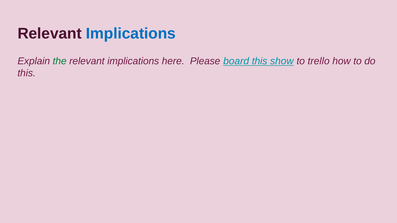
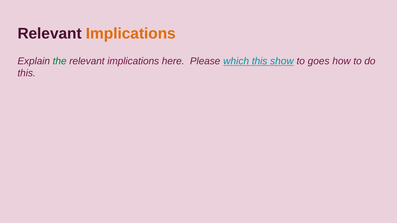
Implications colour: blue -> orange (131, 34)
board: board -> which (236, 61)
trello: trello -> goes (319, 61)
